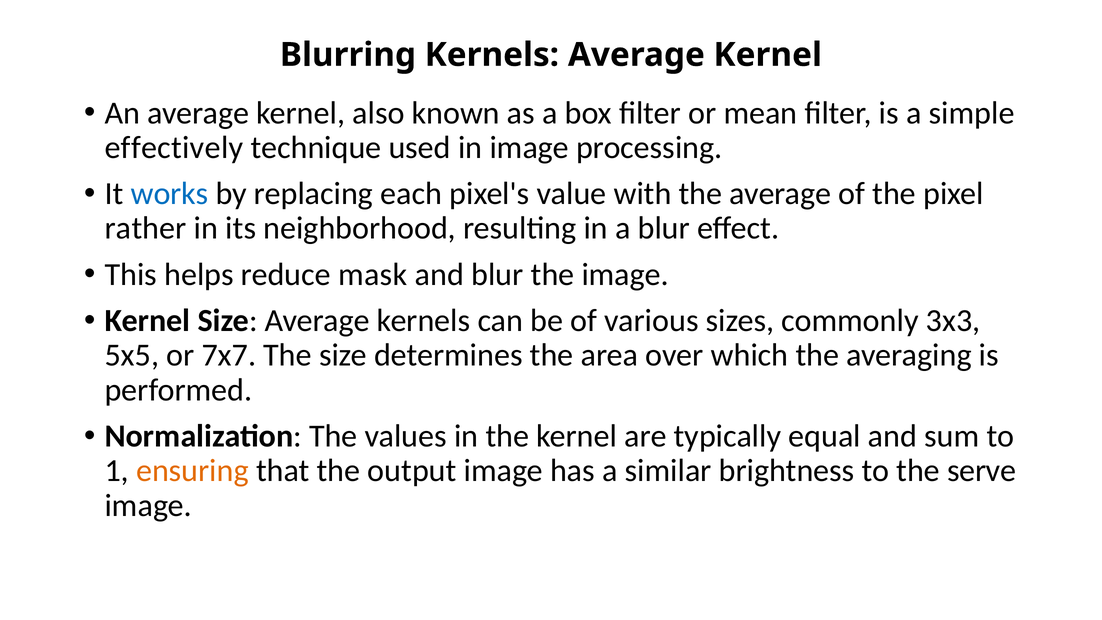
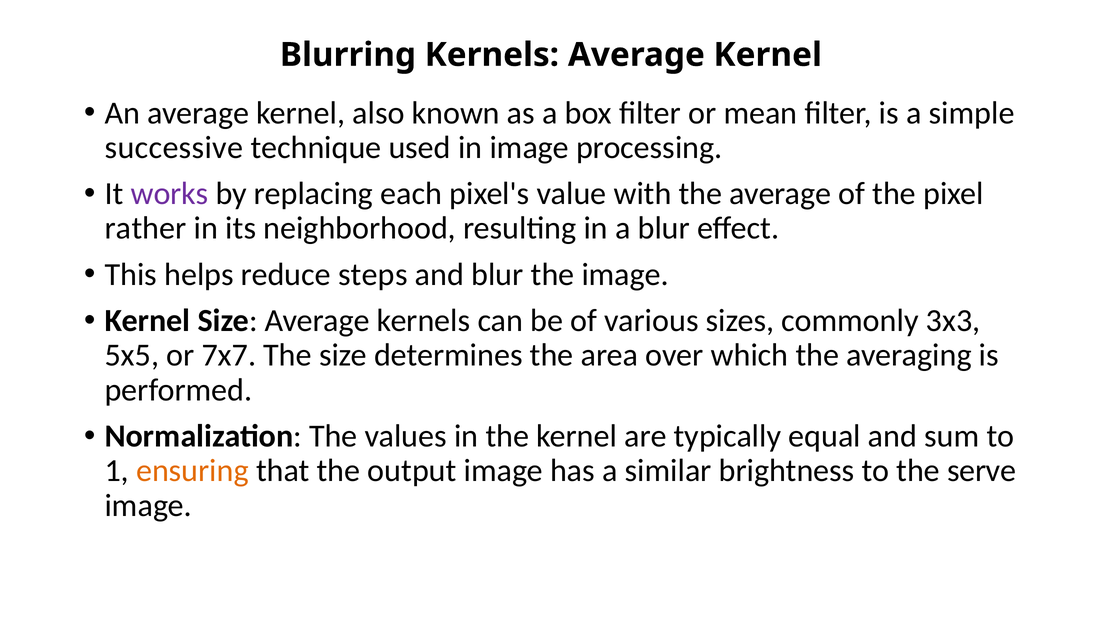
effectively: effectively -> successive (174, 148)
works colour: blue -> purple (170, 194)
mask: mask -> steps (373, 274)
